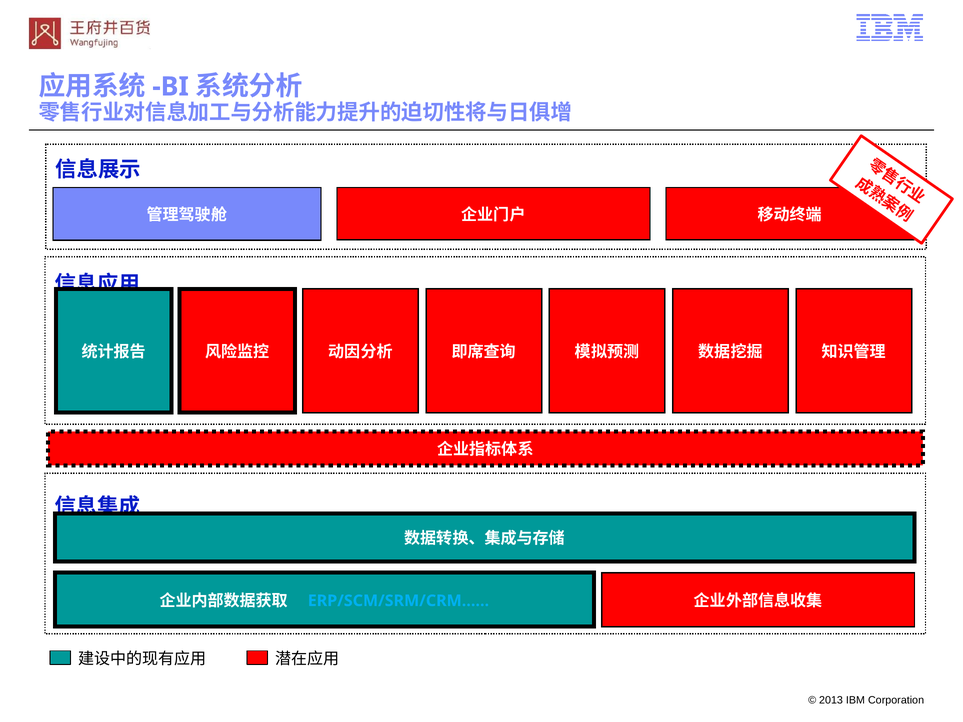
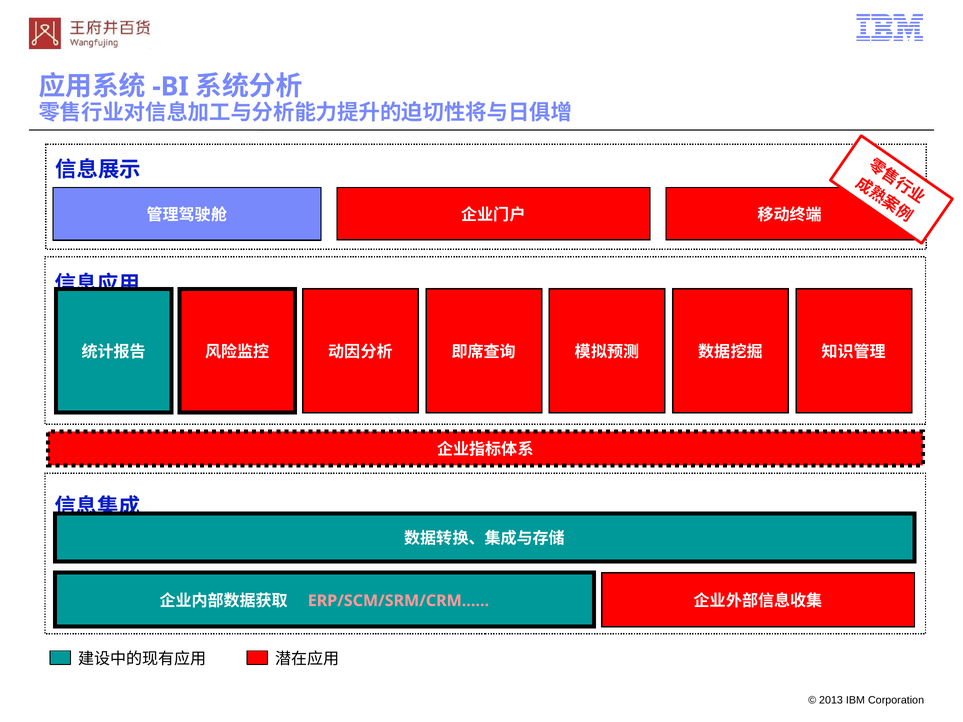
ERP/SCM/SRM/CRM…… colour: light blue -> pink (398, 601)
